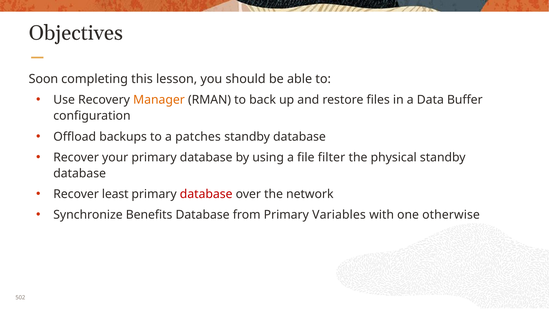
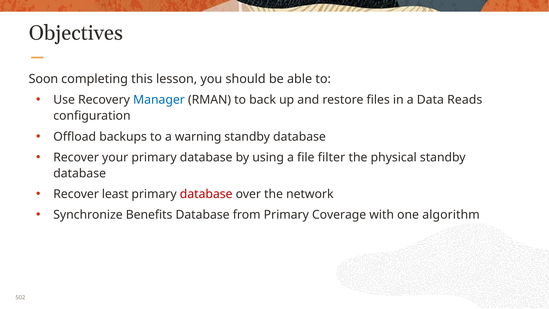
Manager colour: orange -> blue (159, 100)
Buffer: Buffer -> Reads (465, 100)
patches: patches -> warning (198, 137)
Variables: Variables -> Coverage (339, 215)
otherwise: otherwise -> algorithm (451, 215)
